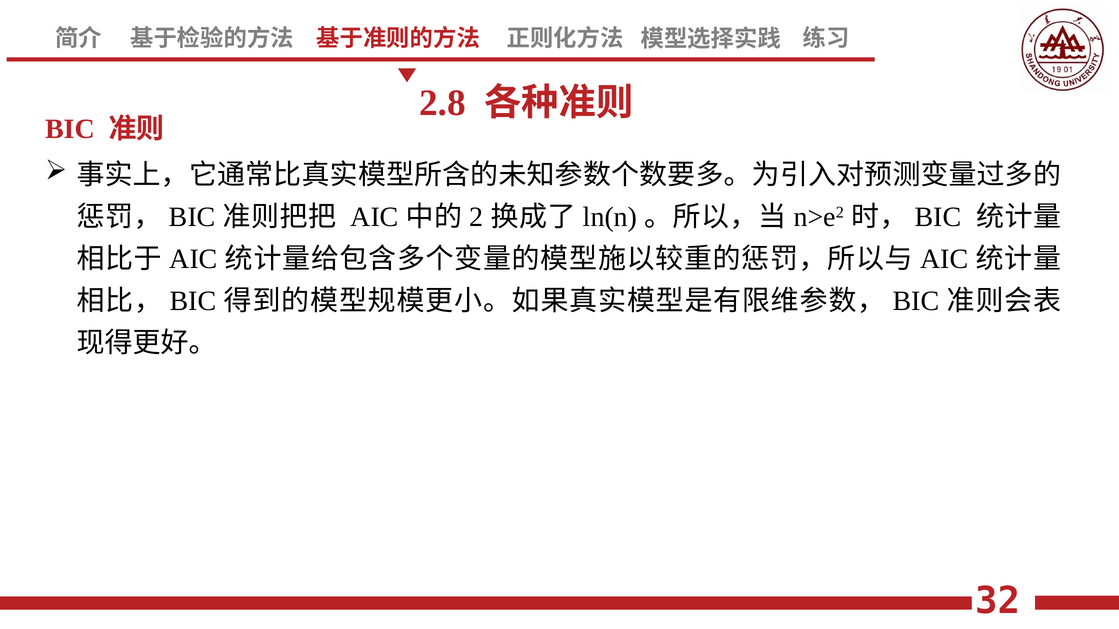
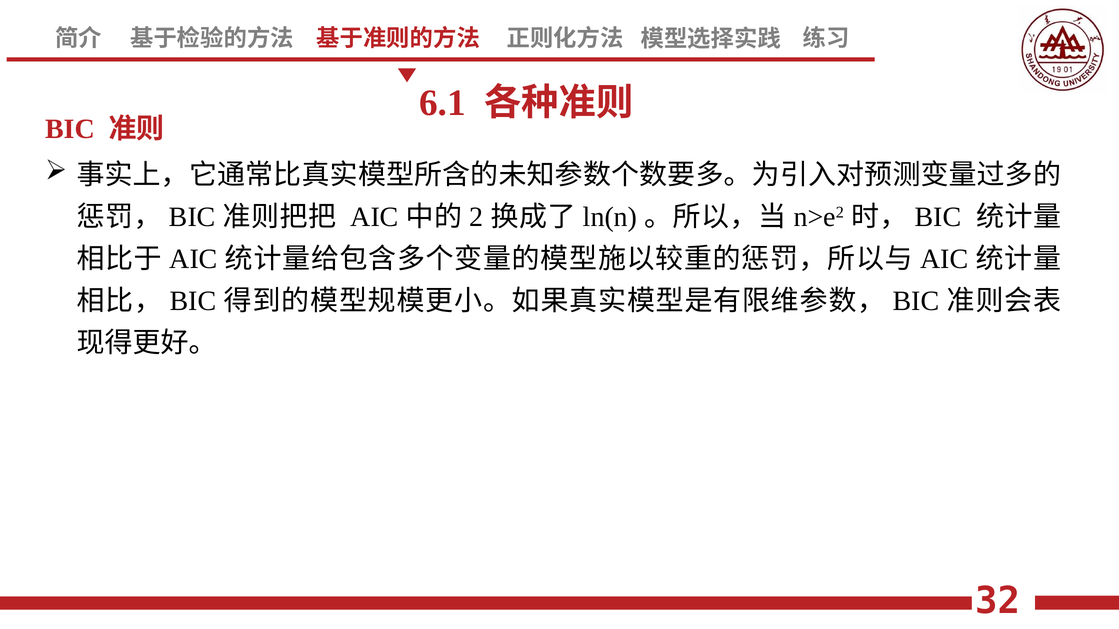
2.8: 2.8 -> 6.1 (443, 103)
